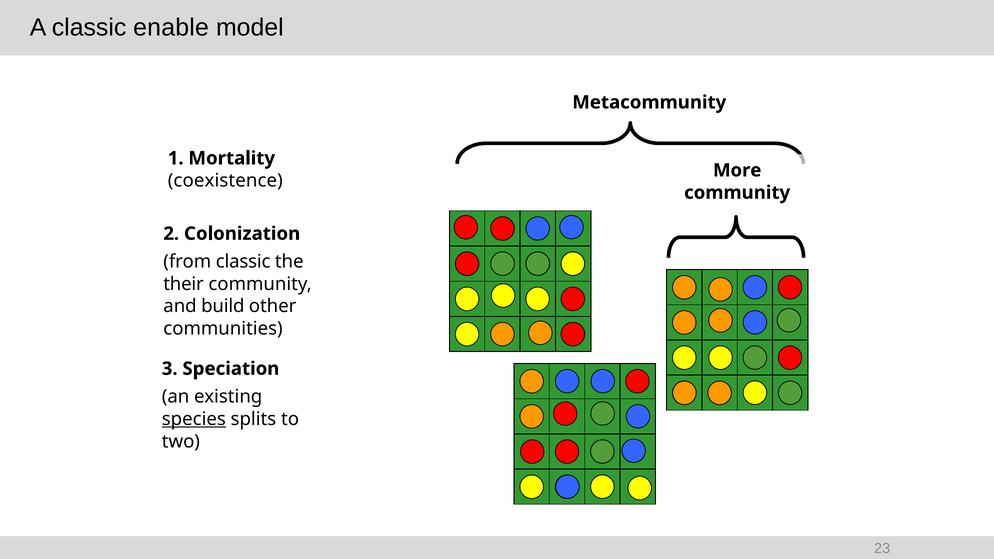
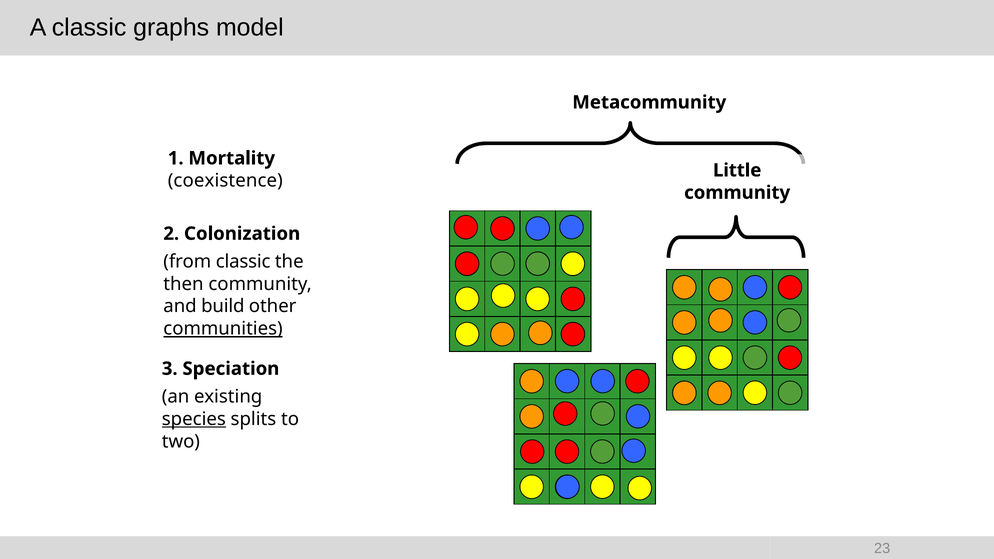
enable: enable -> graphs (171, 28)
More: More -> Little (737, 170)
their: their -> then (183, 284)
communities underline: none -> present (223, 329)
